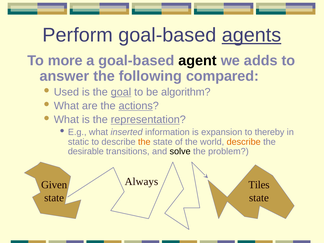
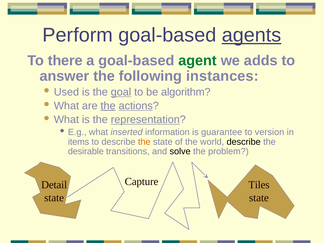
more: more -> there (65, 61)
agent colour: black -> green (198, 61)
compared: compared -> instances (222, 76)
the underline: none -> present (108, 106)
expansion: expansion -> guarantee (222, 132)
thereby: thereby -> version (269, 132)
static: static -> items (79, 142)
describe colour: orange -> black (244, 142)
Always: Always -> Capture (142, 182)
Given: Given -> Detail (54, 185)
